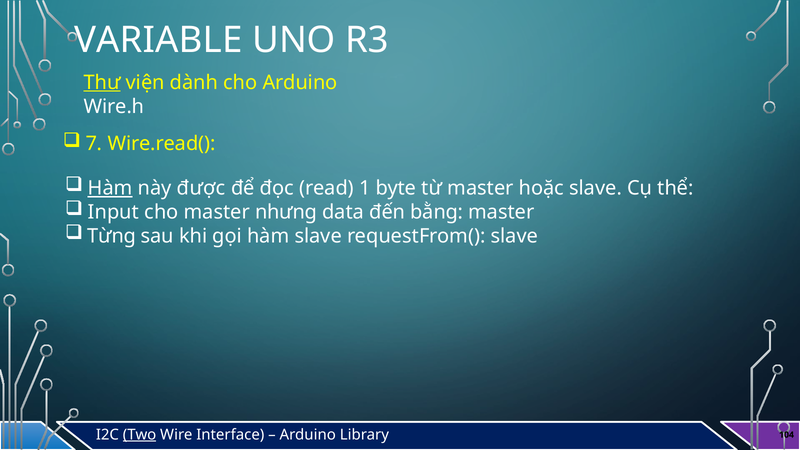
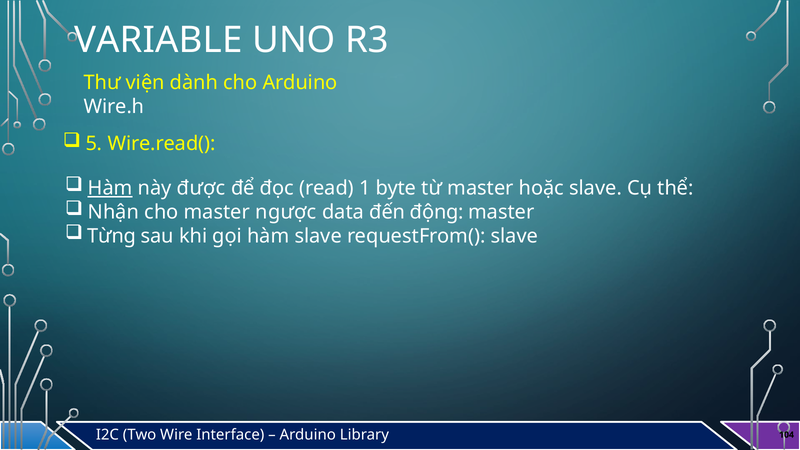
Thư underline: present -> none (102, 82)
7: 7 -> 5 (94, 144)
Input: Input -> Nhận (113, 212)
nhưng: nhưng -> ngược (286, 212)
bằng: bằng -> động (437, 212)
Two underline: present -> none (140, 435)
